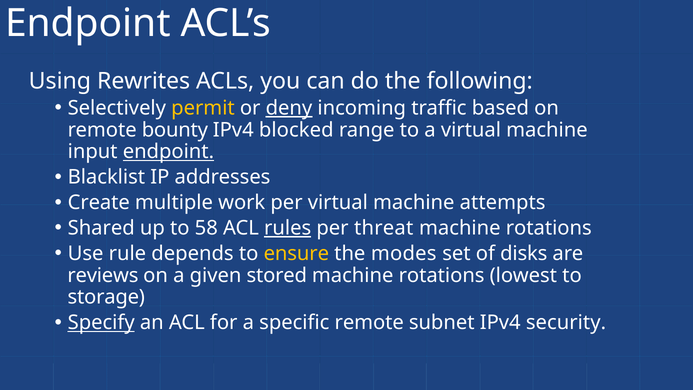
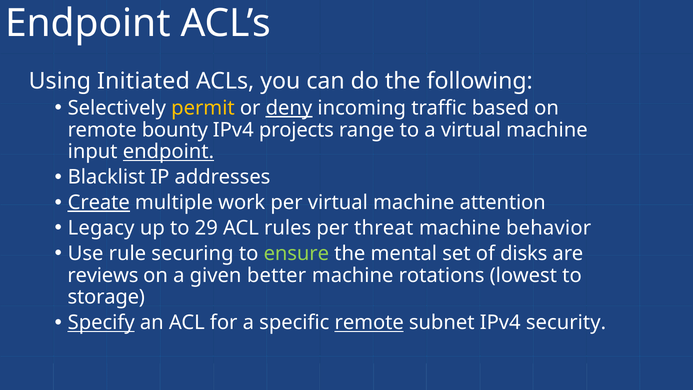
Rewrites: Rewrites -> Initiated (143, 81)
blocked: blocked -> projects (296, 130)
Create underline: none -> present (99, 203)
attempts: attempts -> attention (503, 203)
Shared: Shared -> Legacy (101, 228)
58: 58 -> 29 (206, 228)
rules underline: present -> none (288, 228)
rotations: rotations -> behavior (549, 228)
depends: depends -> securing (192, 253)
ensure colour: yellow -> light green (296, 253)
modes: modes -> mental (404, 253)
stored: stored -> better (277, 275)
remote underline: none -> present (369, 323)
